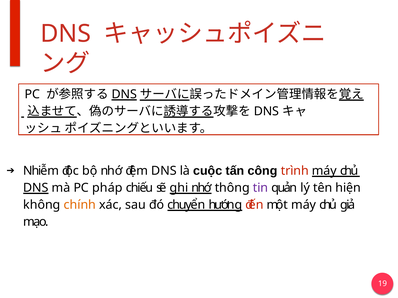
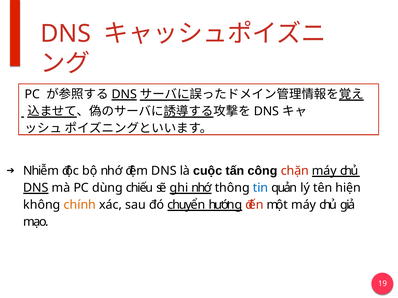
trình: trình -> chặn (295, 171)
pháp: pháp -> dùng (107, 188)
tin colour: purple -> blue (260, 188)
